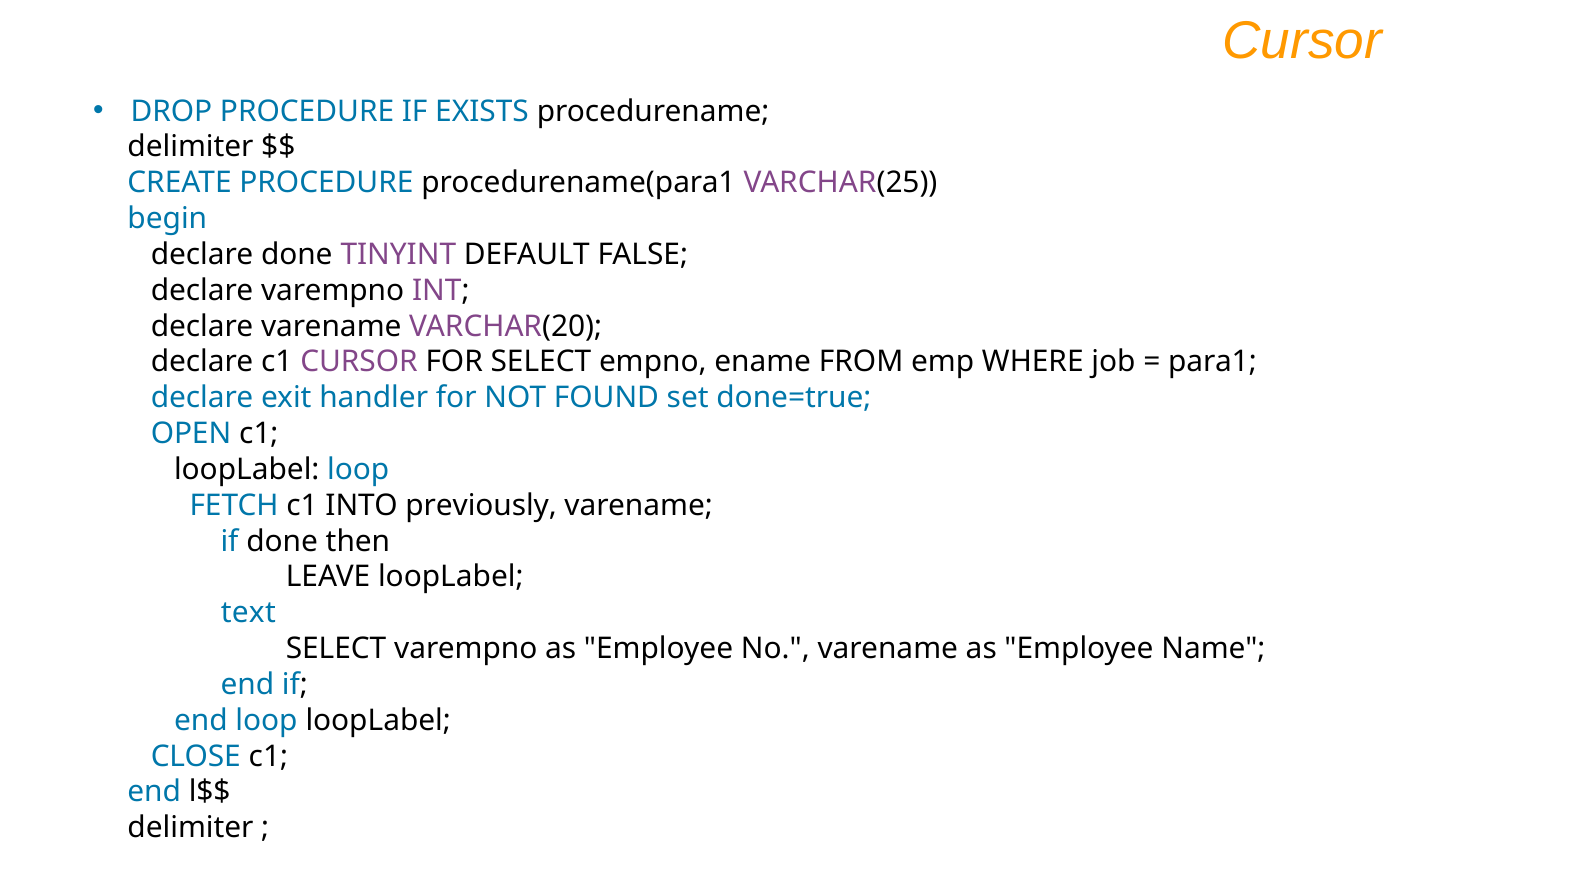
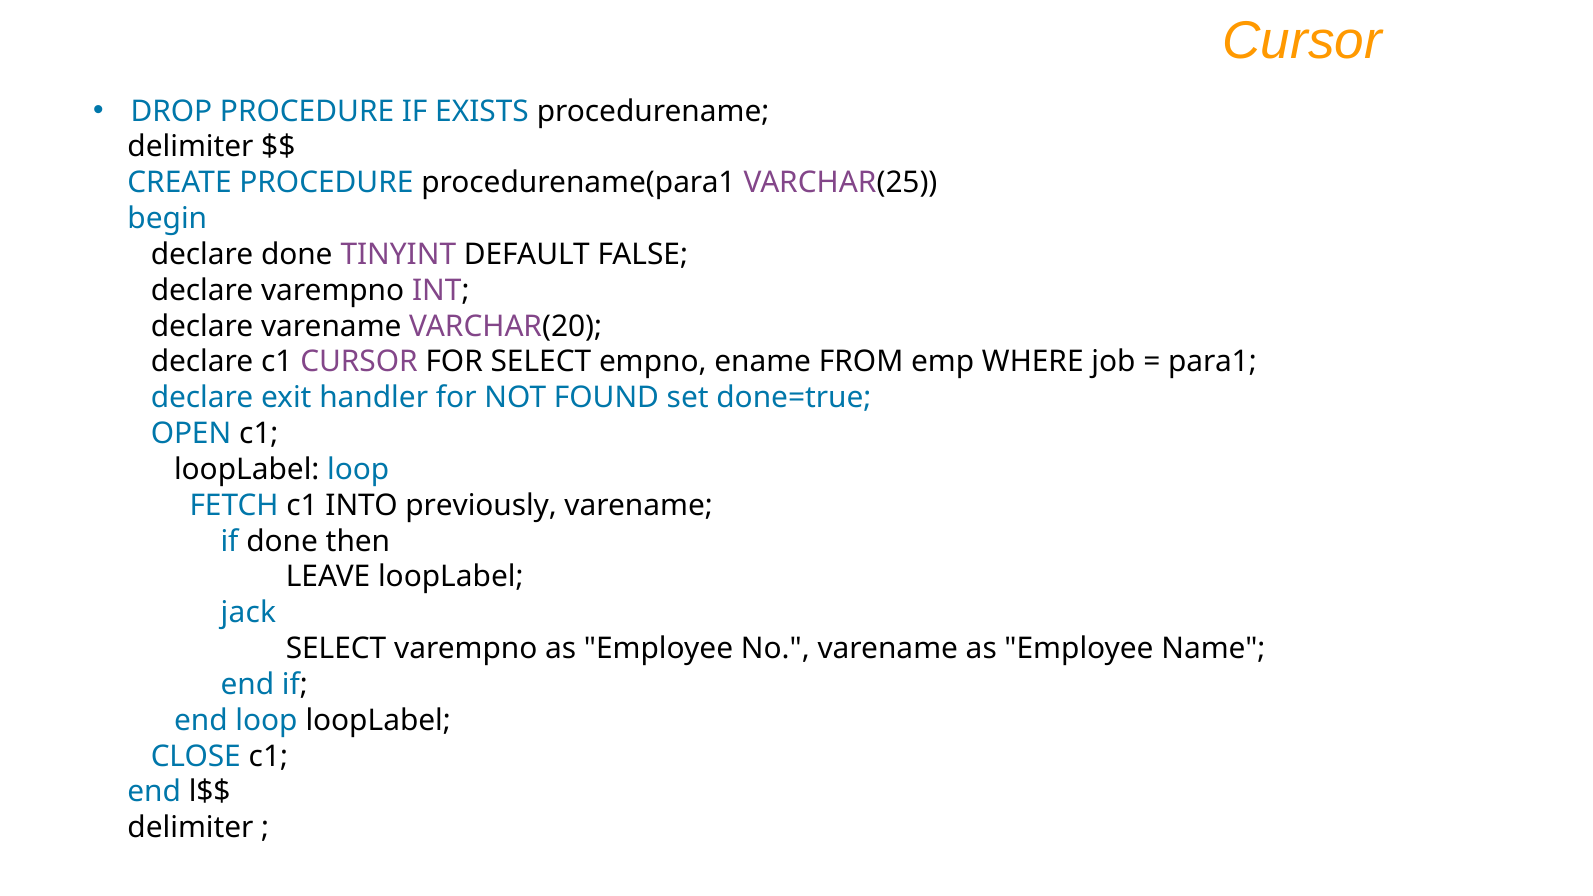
text: text -> jack (248, 613)
